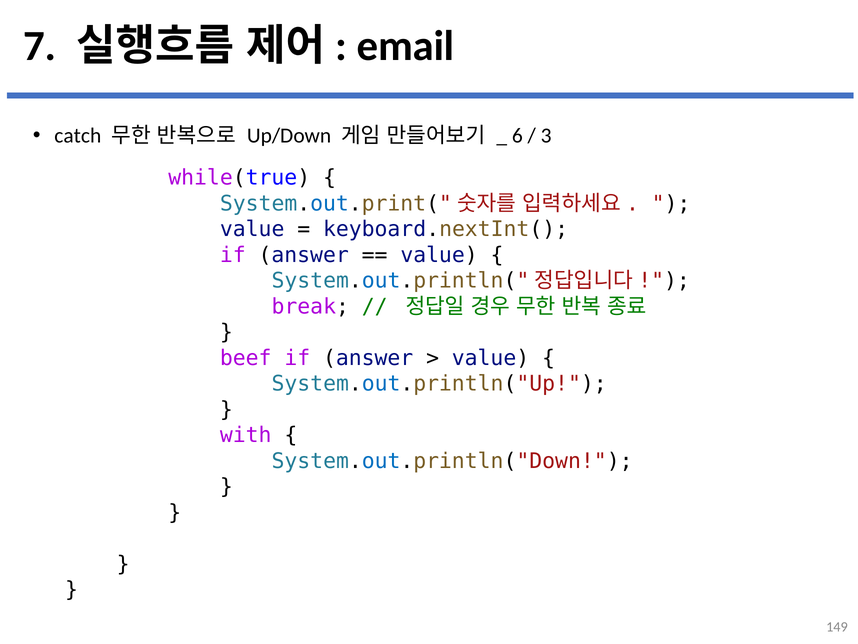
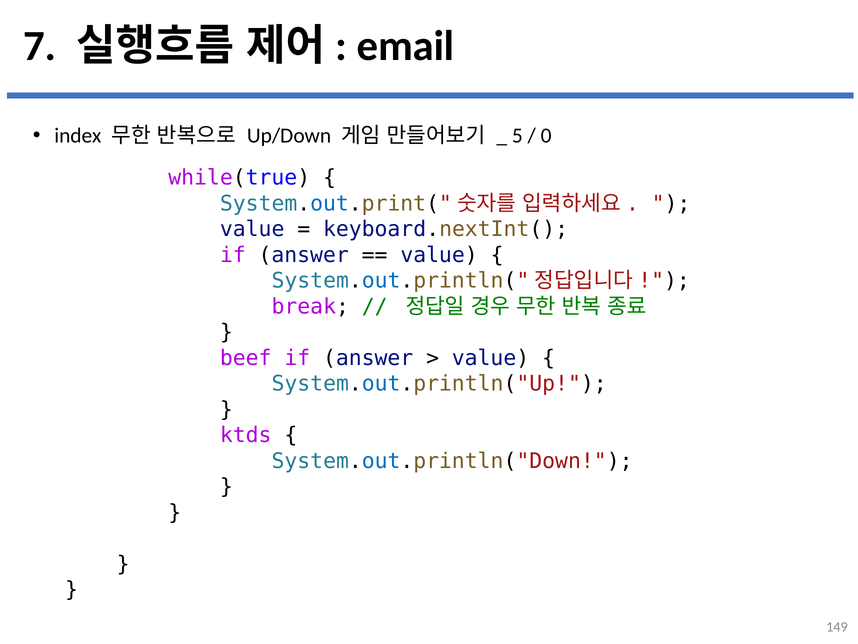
catch: catch -> index (78, 136)
6: 6 -> 5 (517, 136)
3: 3 -> 0 (546, 136)
with: with -> ktds (246, 435)
